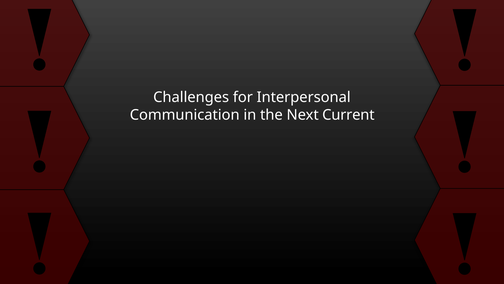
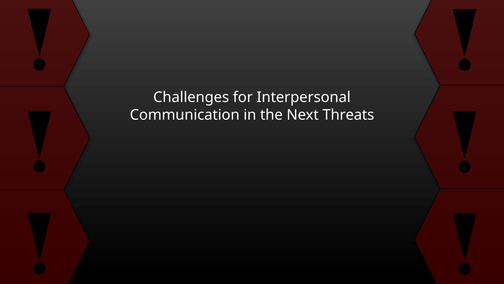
Current: Current -> Threats (348, 115)
